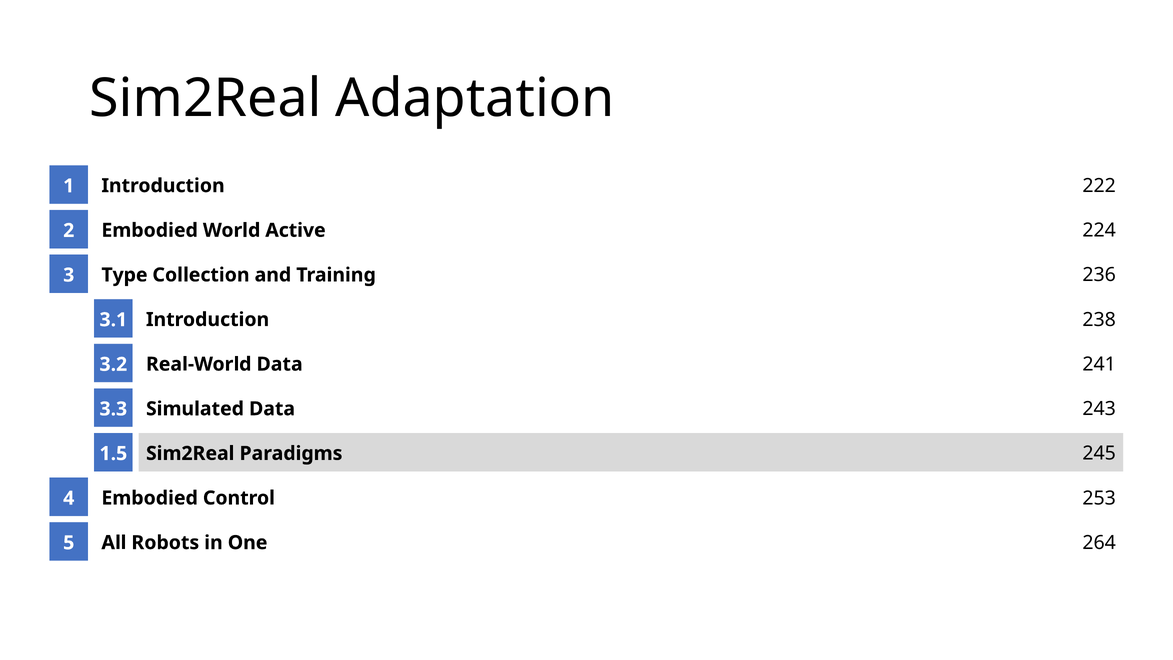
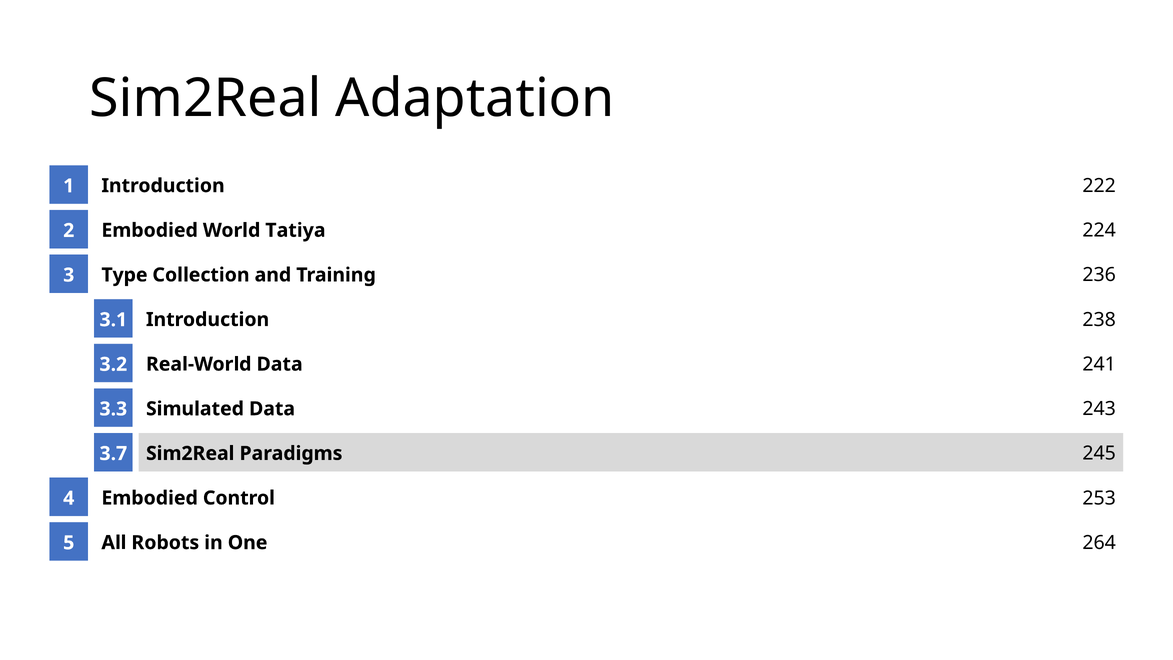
Active: Active -> Tatiya (295, 230)
1.5: 1.5 -> 3.7 (113, 453)
